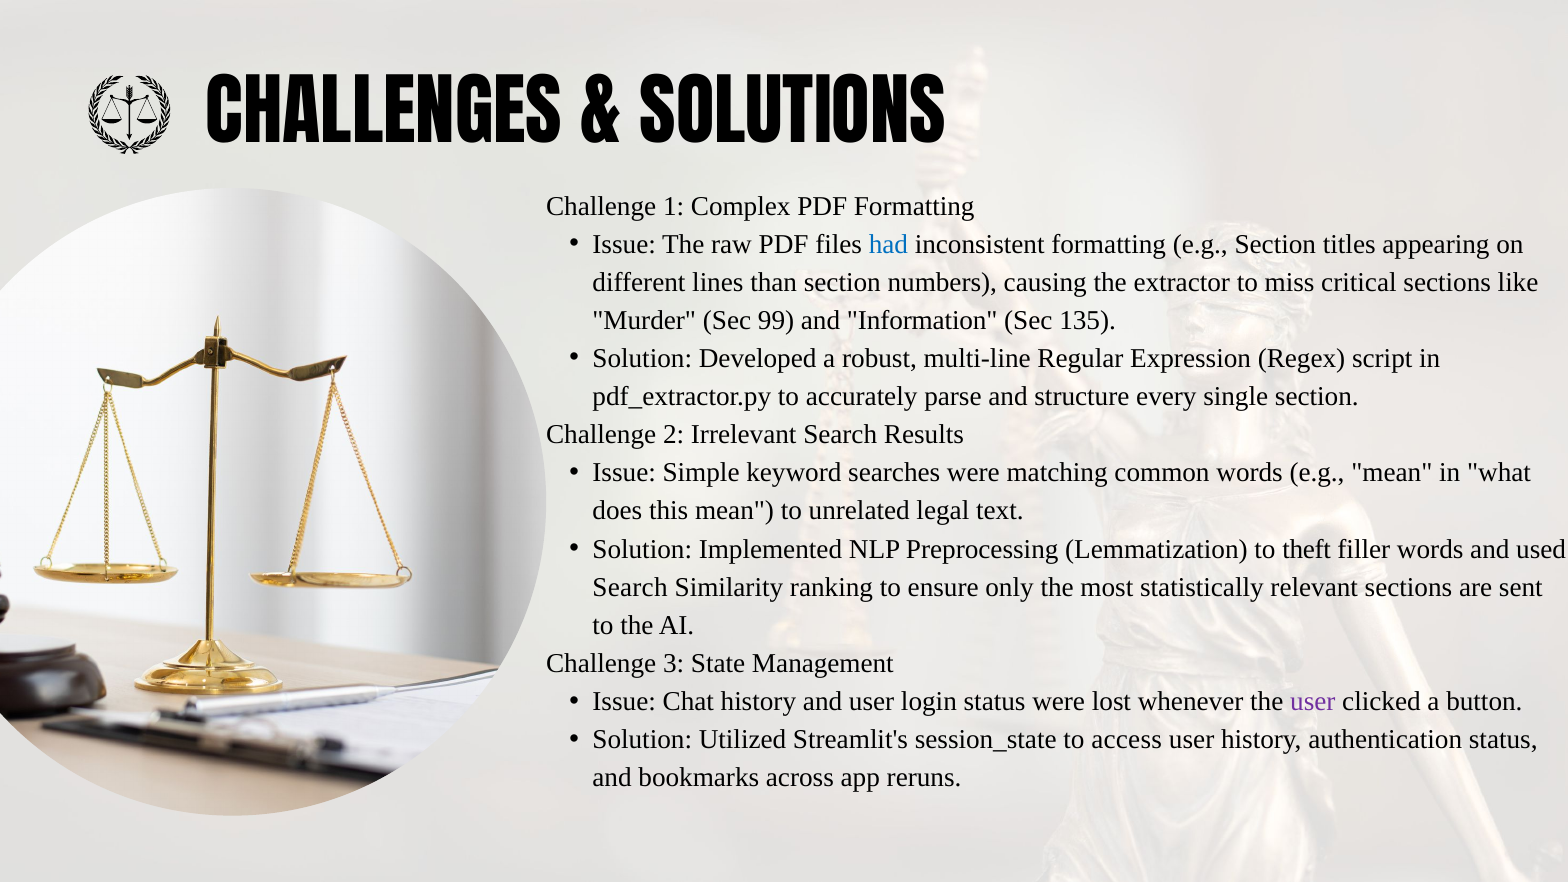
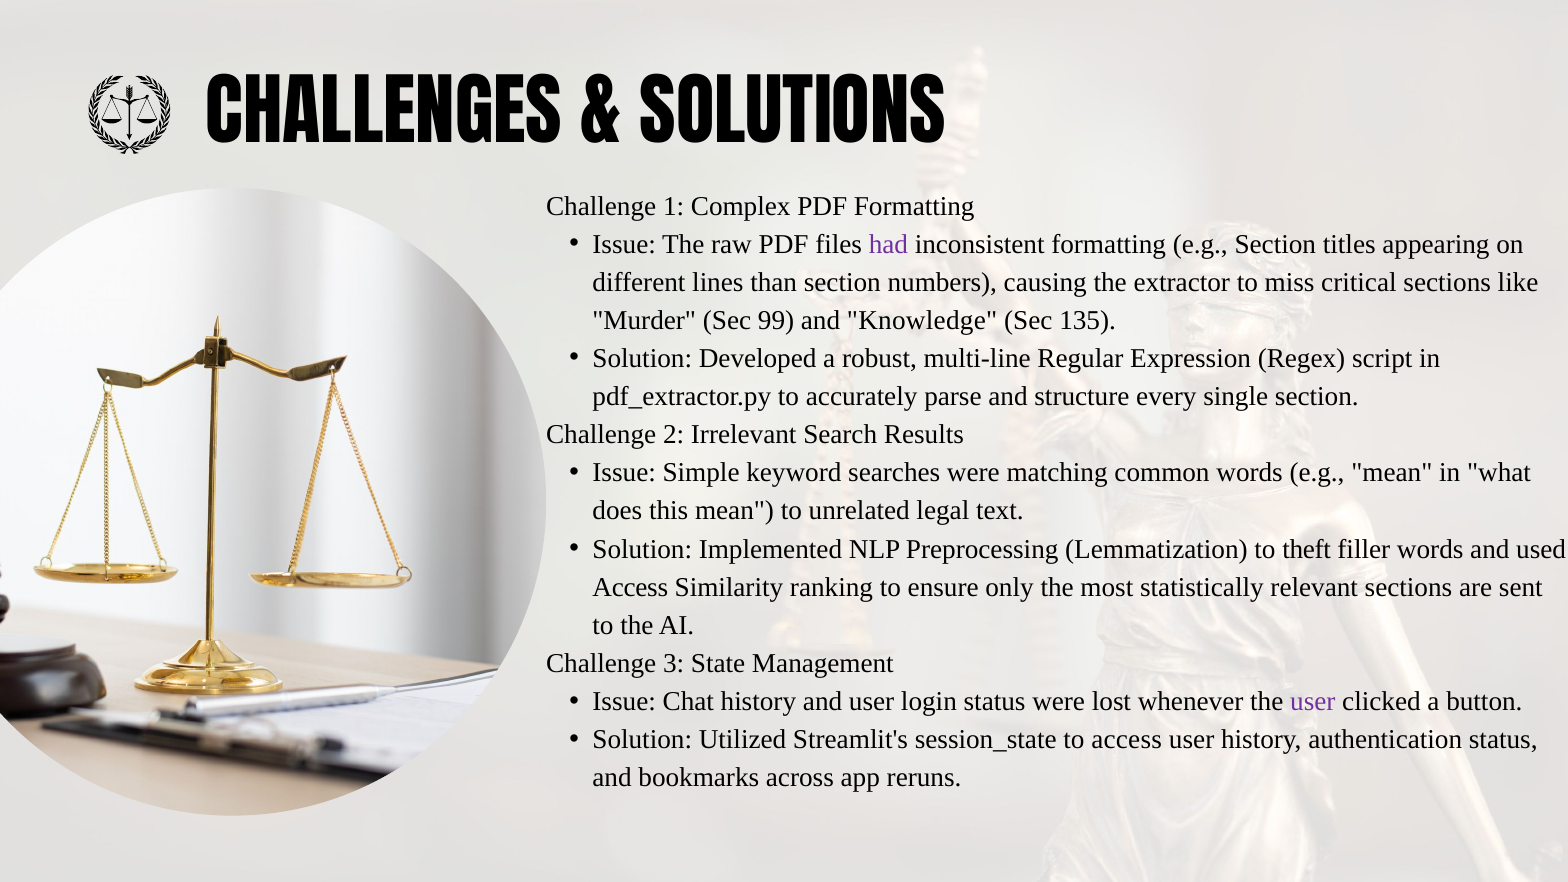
had colour: blue -> purple (888, 244)
Information: Information -> Knowledge (922, 320)
Search: Search -> Access (630, 587)
